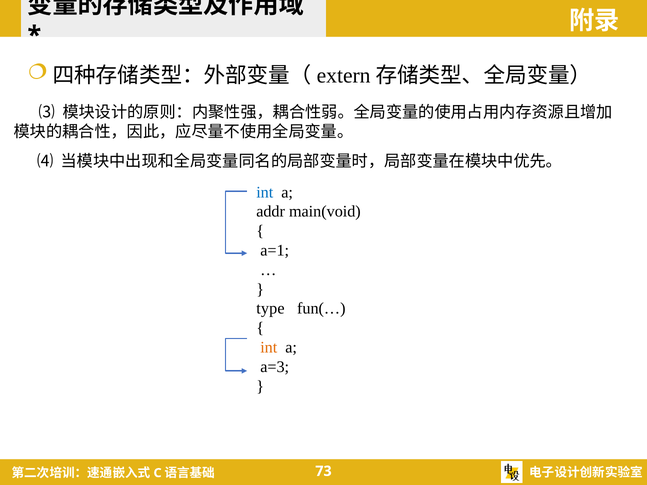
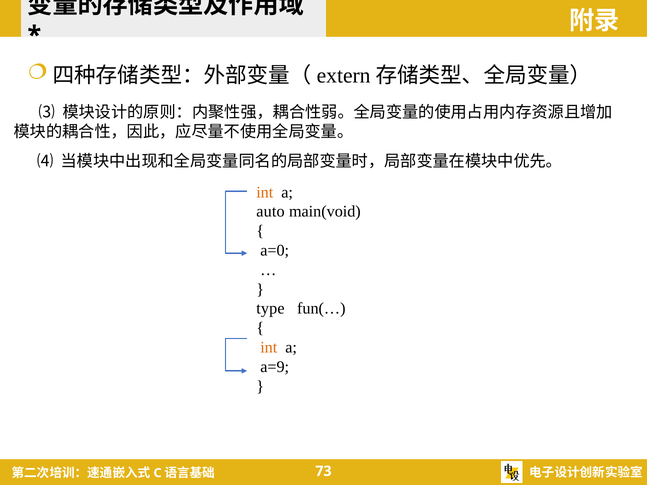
int colour: blue -> orange (265, 192)
addr: addr -> auto (271, 212)
a=1: a=1 -> a=0 (275, 251)
a=3: a=3 -> a=9 (275, 367)
